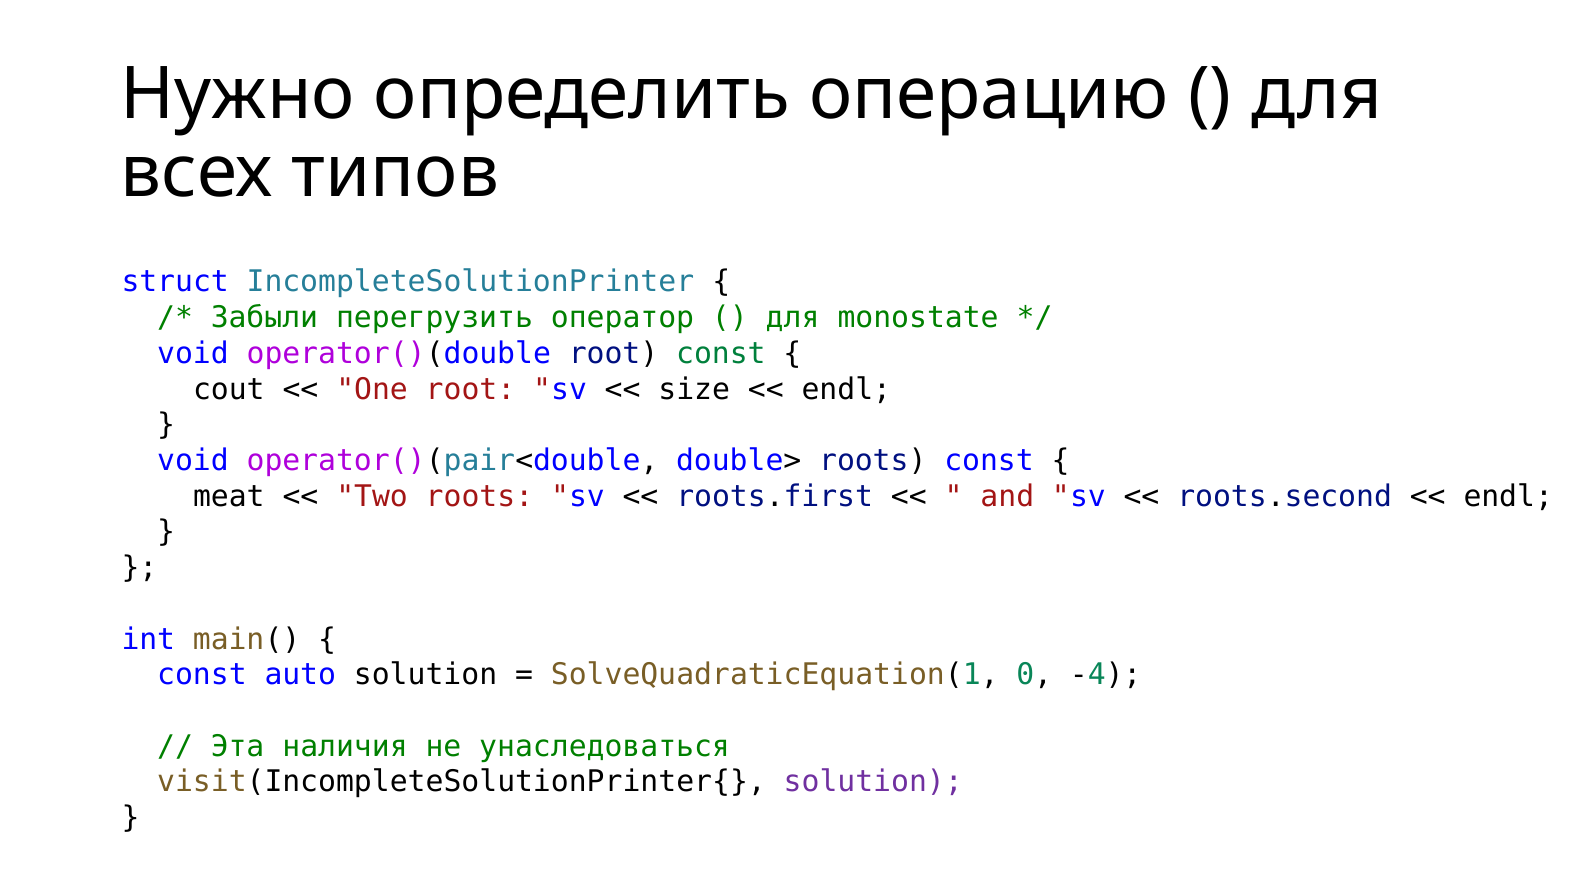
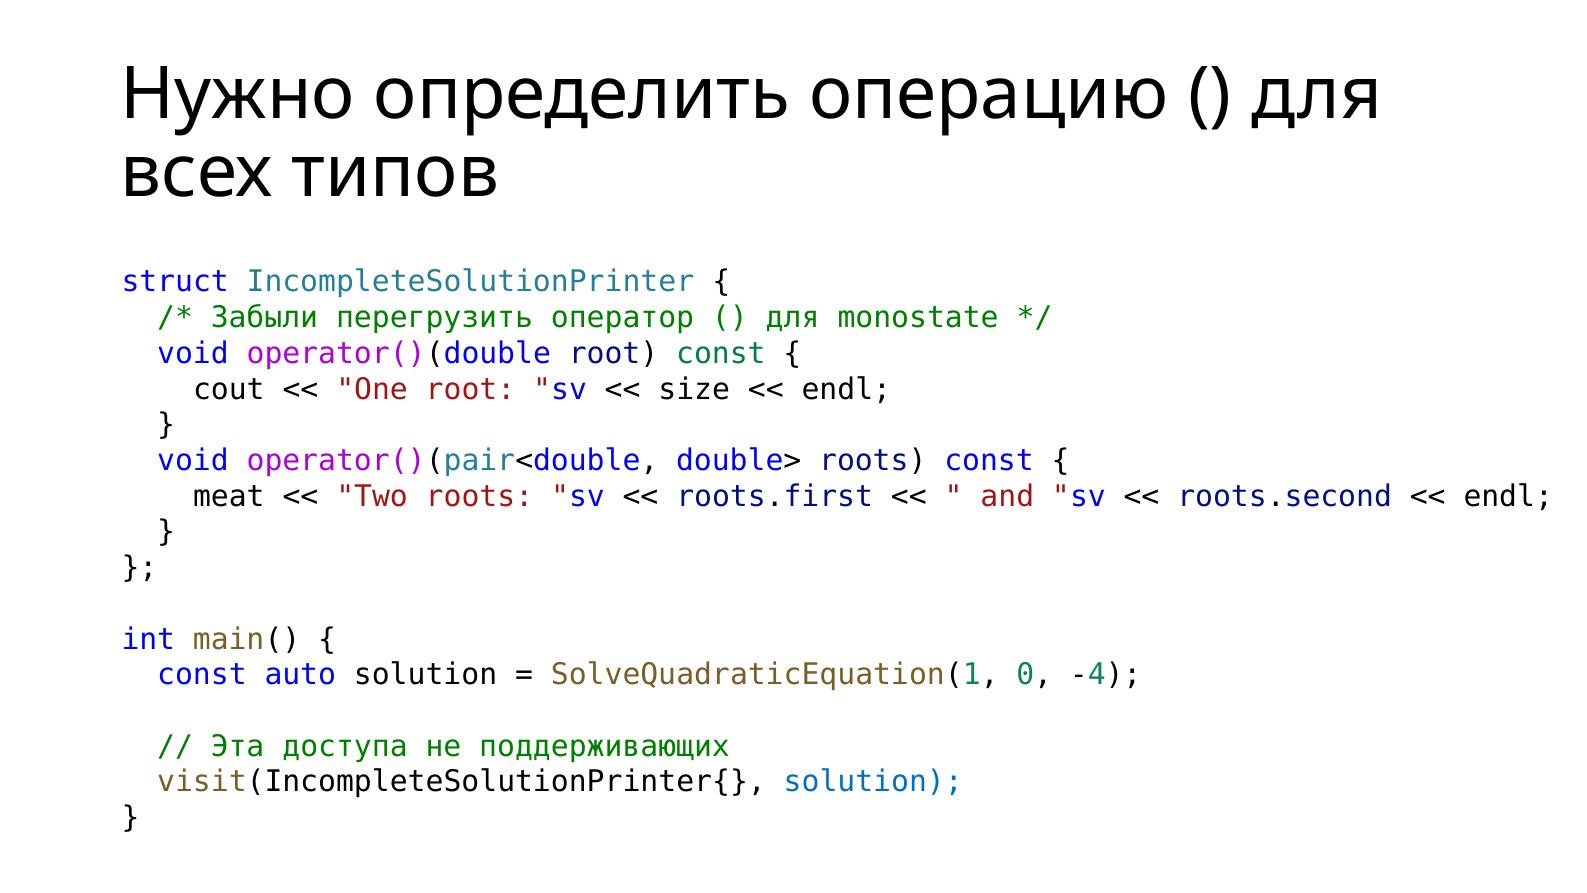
наличия: наличия -> доступа (345, 746)
унаследоваться: унаследоваться -> поддерживающих (605, 746)
solution colour: purple -> blue (873, 782)
